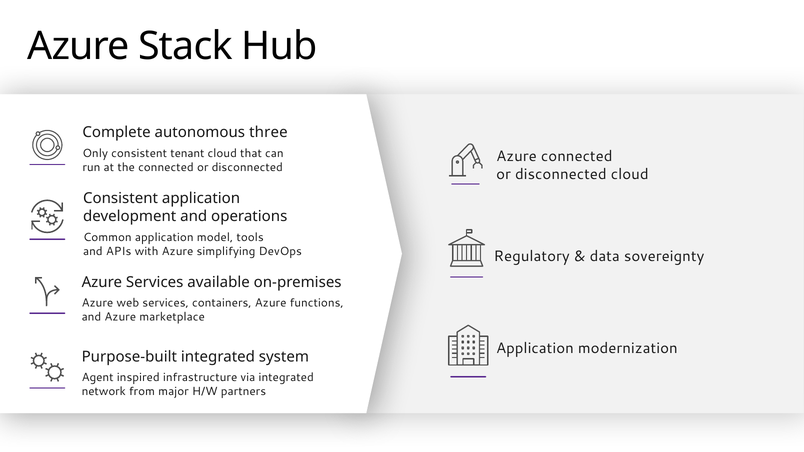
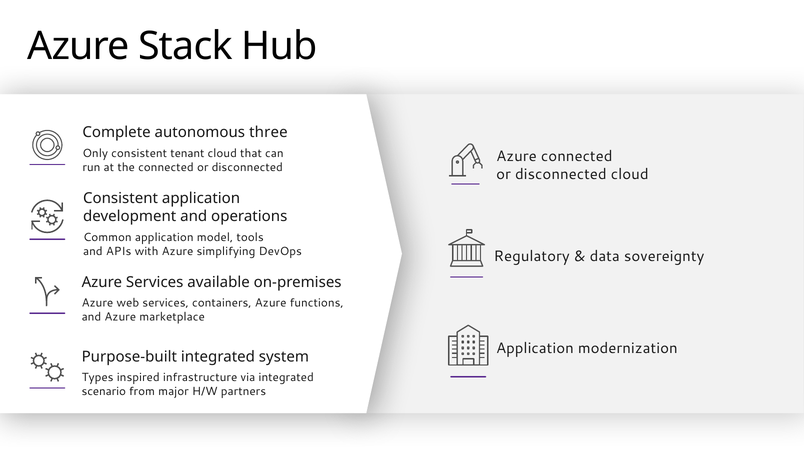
Agent: Agent -> Types (98, 378)
network: network -> scenario (104, 392)
